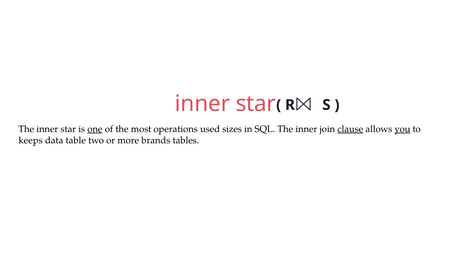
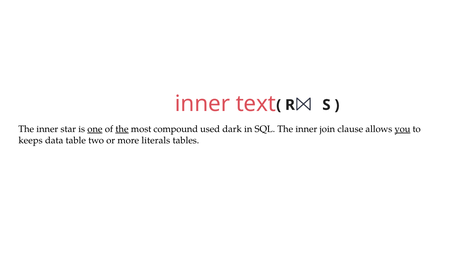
star: star -> text (256, 104)
the underline: none -> present (122, 129)
operations: operations -> compound (176, 129)
sizes: sizes -> dark (232, 129)
clause underline: present -> none (350, 129)
brands: brands -> literals (156, 140)
